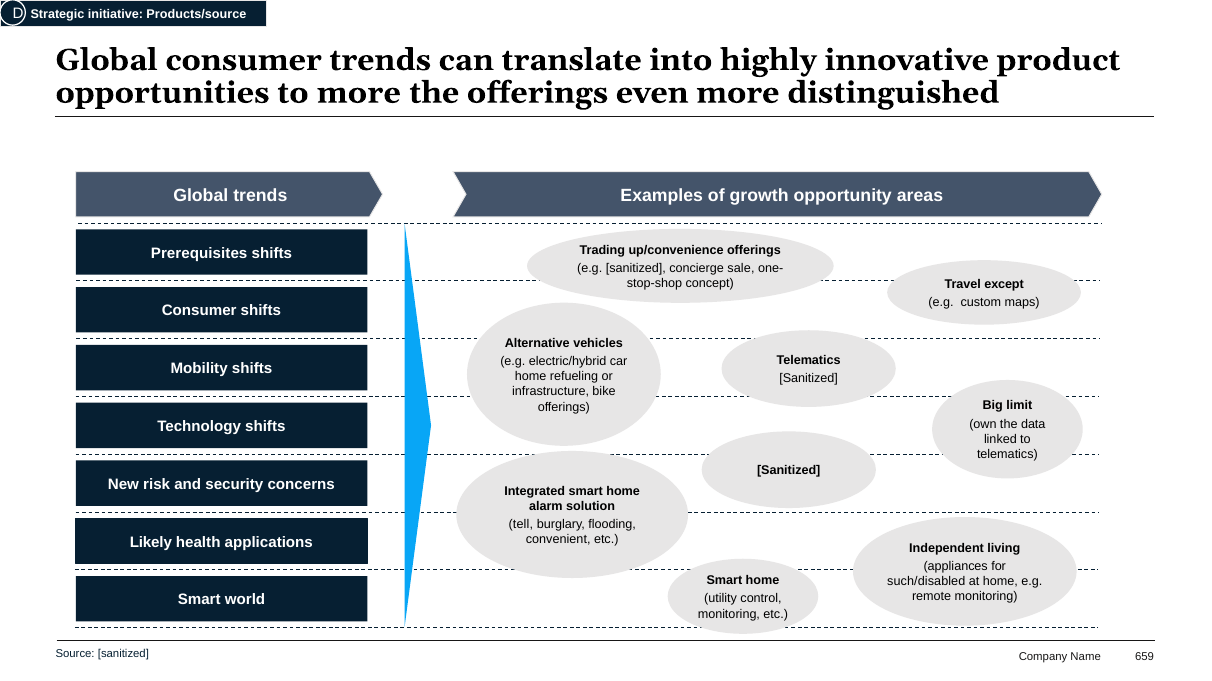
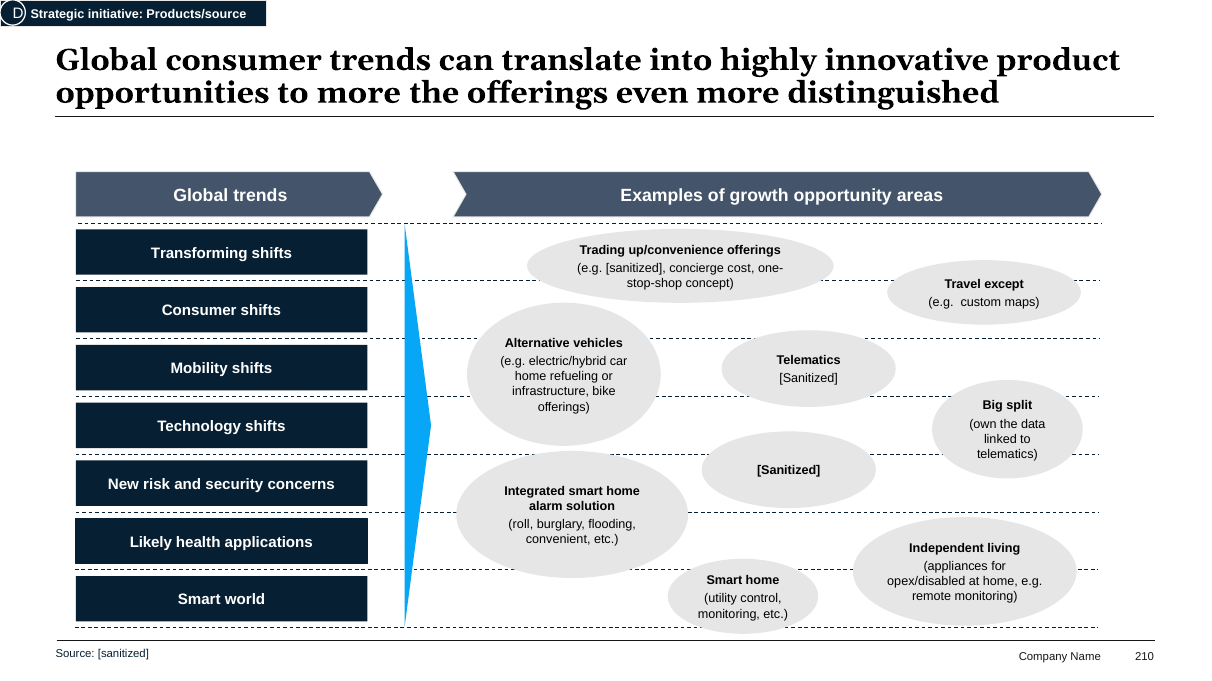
Prerequisites: Prerequisites -> Transforming (199, 253)
sale: sale -> cost (741, 269)
limit: limit -> split (1019, 406)
tell: tell -> roll (521, 525)
such/disabled: such/disabled -> opex/disabled (926, 582)
659: 659 -> 210 (1145, 658)
